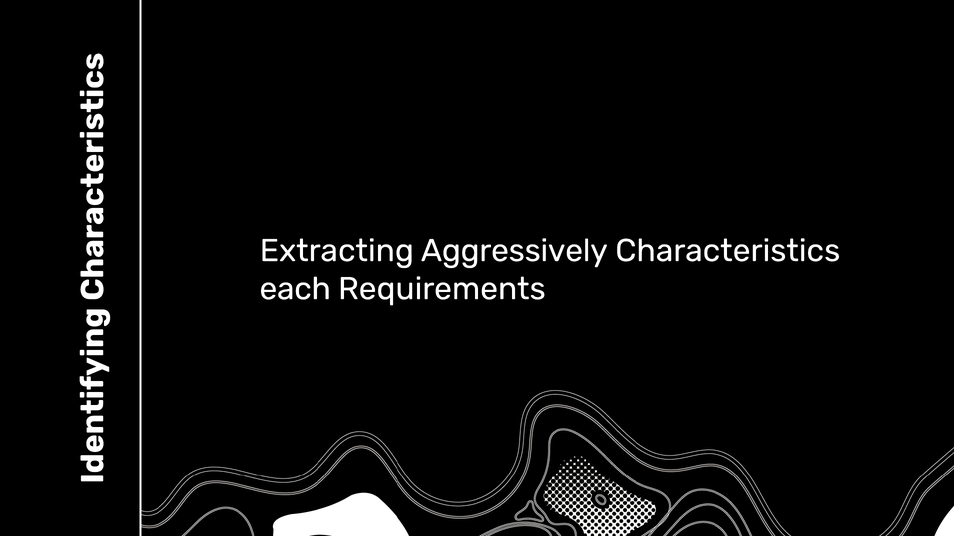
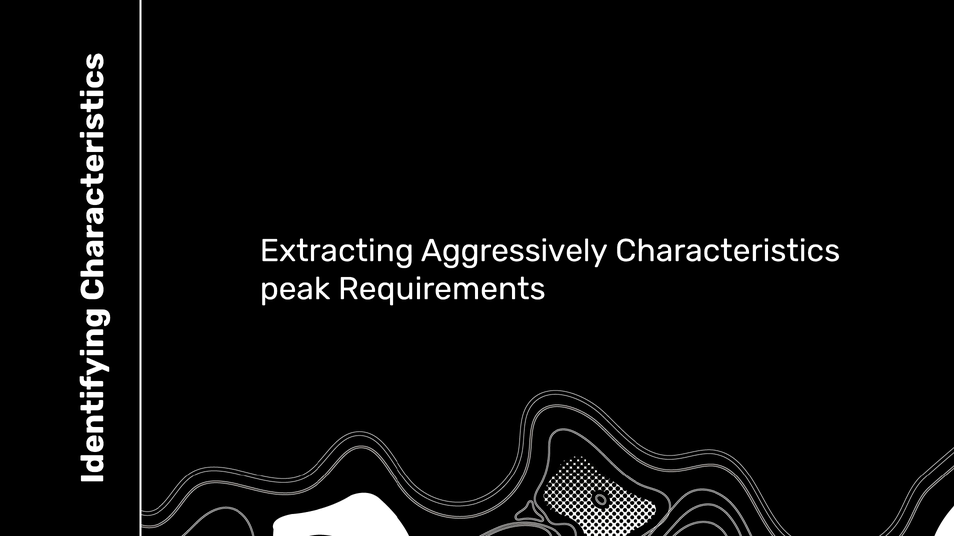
each: each -> peak (295, 289)
